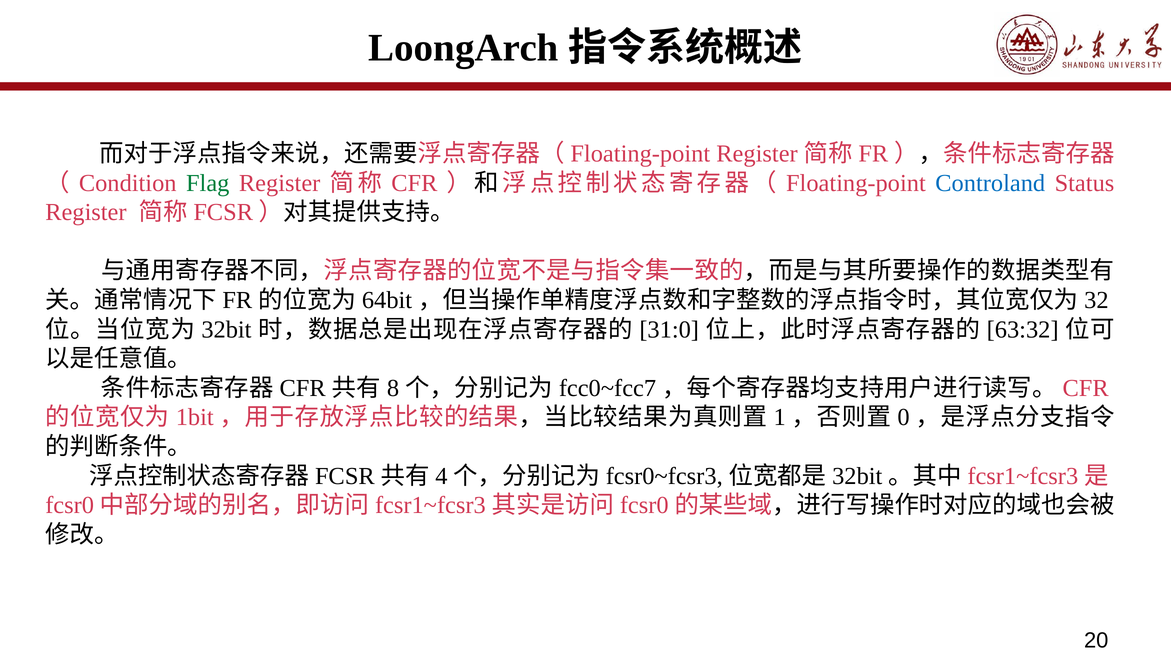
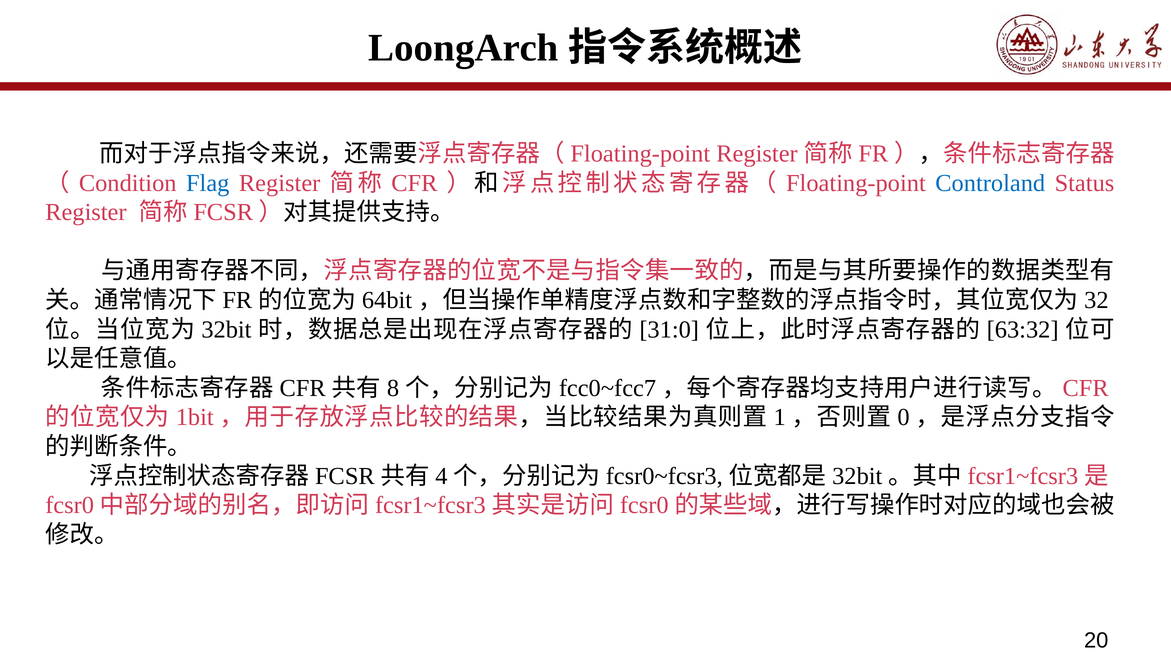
Flag colour: green -> blue (208, 183)
